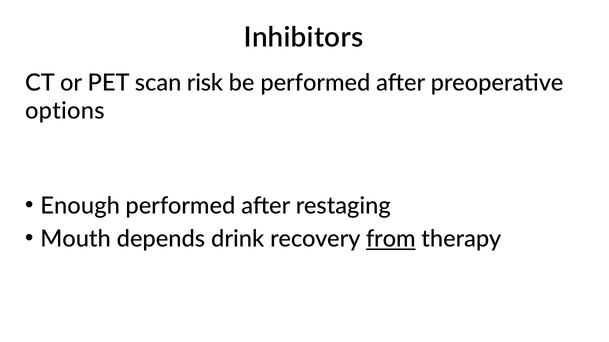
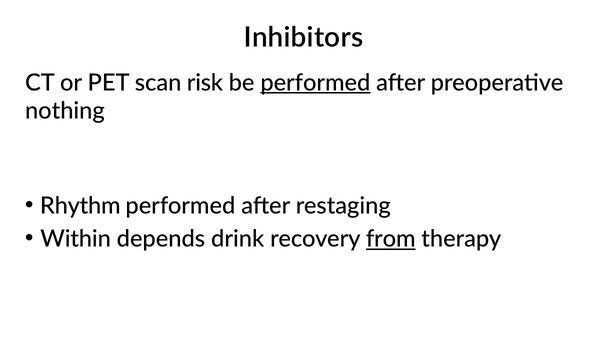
performed underline: none -> present (315, 83)
options: options -> nothing (65, 111)
Enough: Enough -> Rhythm (80, 206)
Mouth: Mouth -> Within (76, 239)
